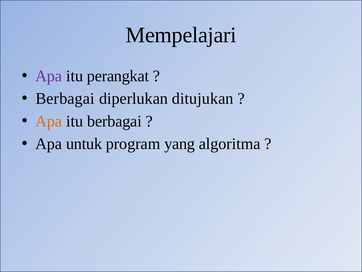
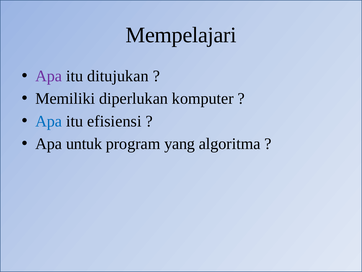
perangkat: perangkat -> ditujukan (118, 76)
Berbagai: Berbagai -> Memiliki (65, 98)
ditujukan: ditujukan -> komputer (203, 98)
Apa colour: orange -> blue (49, 121)
itu berbagai: berbagai -> efisiensi (114, 121)
